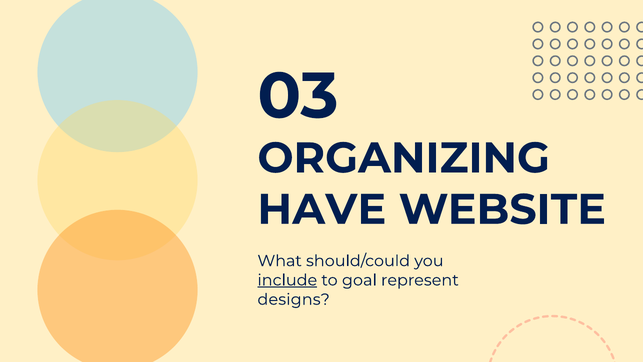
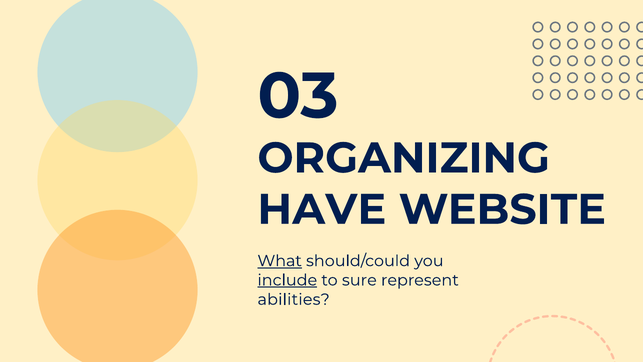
What underline: none -> present (280, 261)
goal: goal -> sure (359, 280)
designs: designs -> abilities (294, 299)
